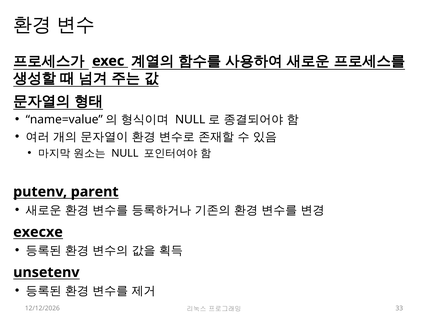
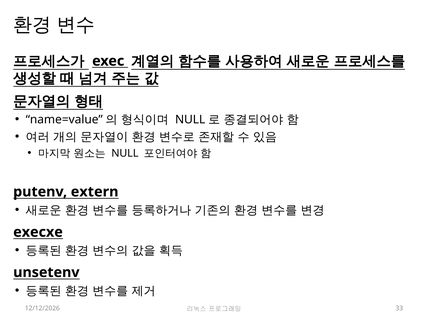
parent: parent -> extern (95, 192)
